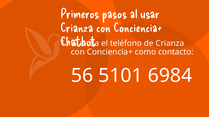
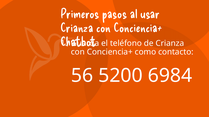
5101: 5101 -> 5200 (120, 76)
